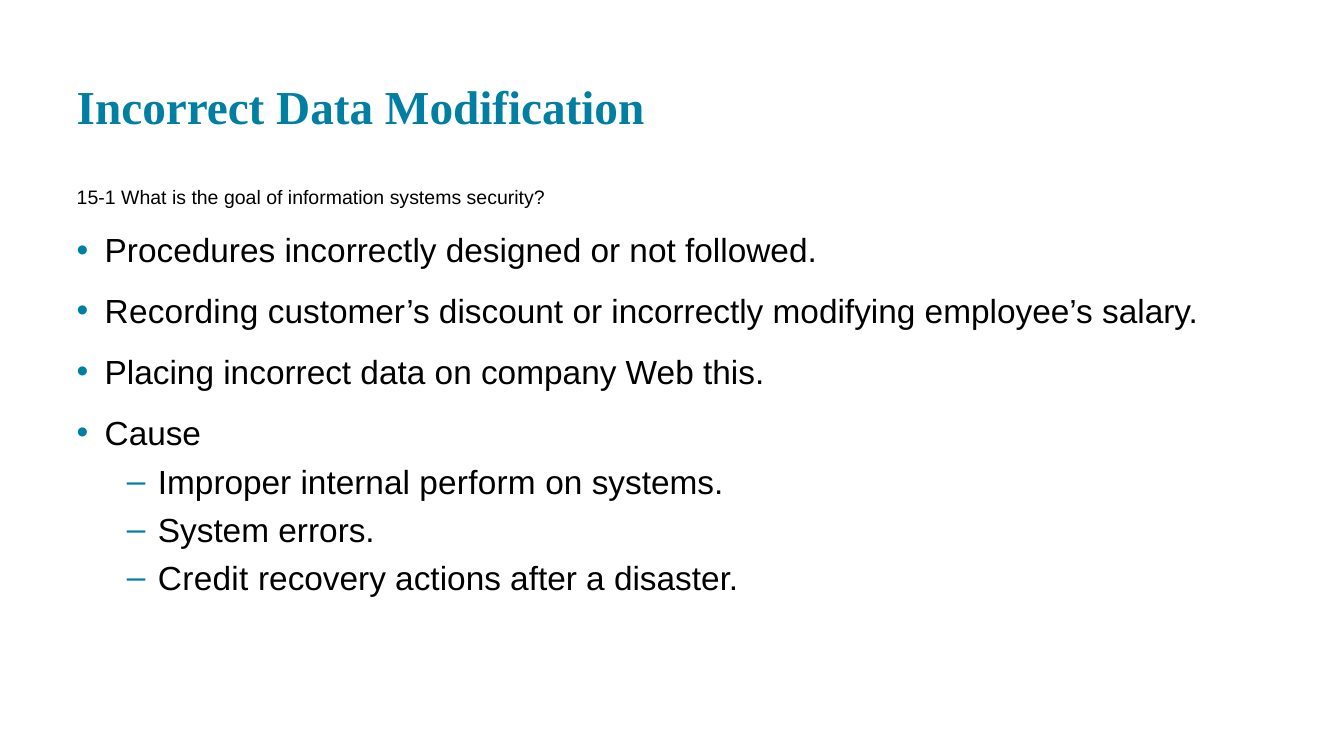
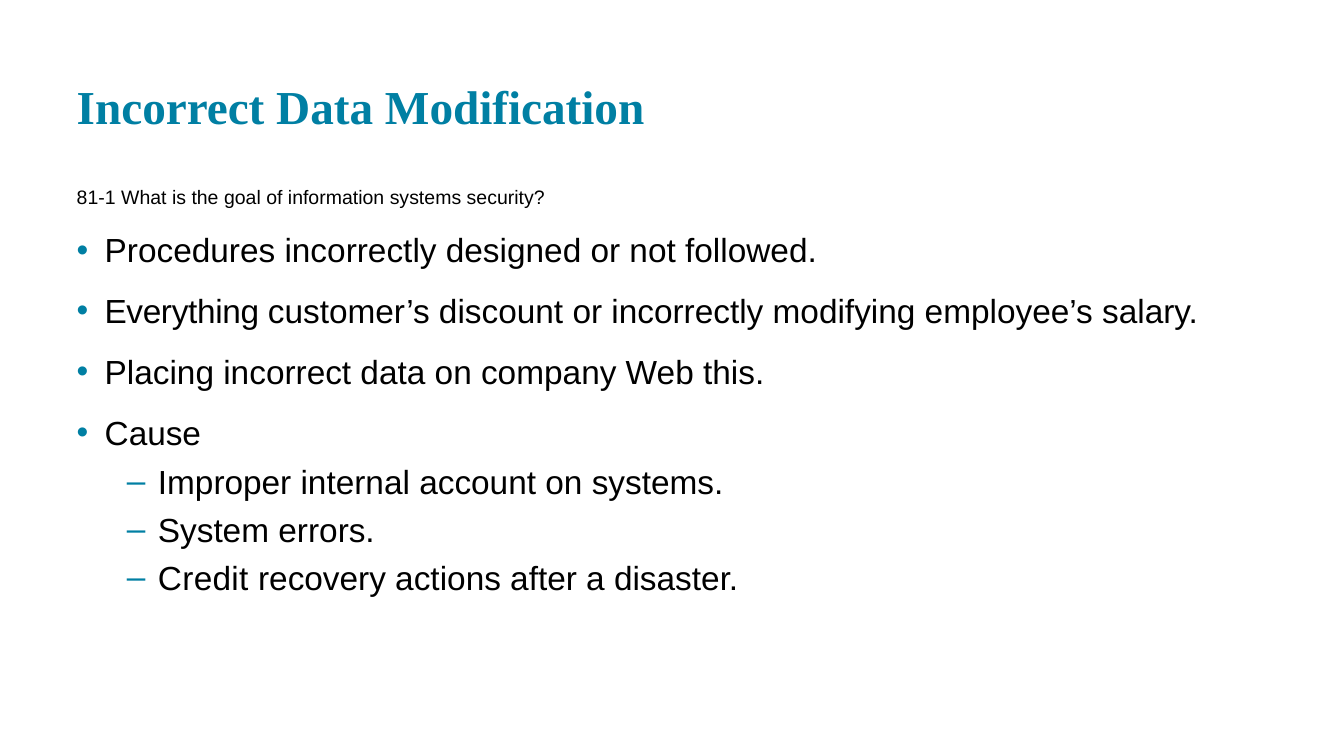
15-1: 15-1 -> 81-1 (96, 198)
Recording: Recording -> Everything (182, 313)
perform: perform -> account (478, 483)
